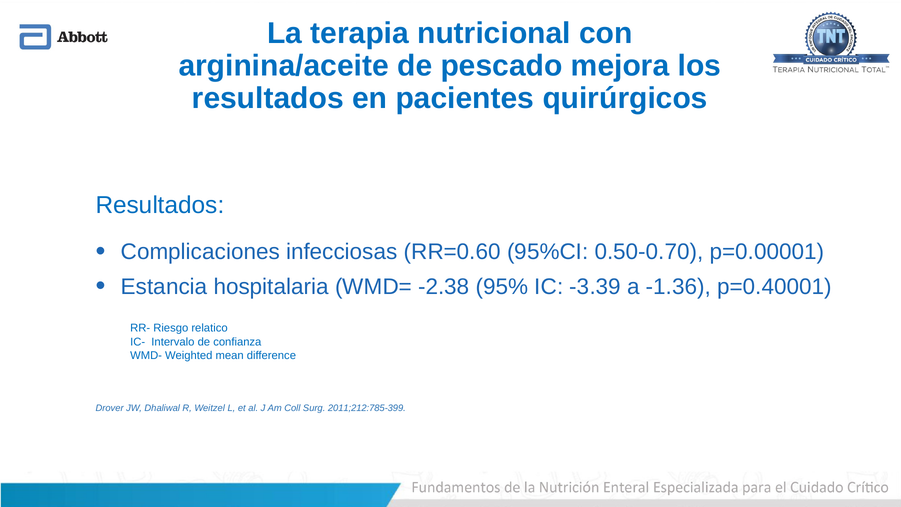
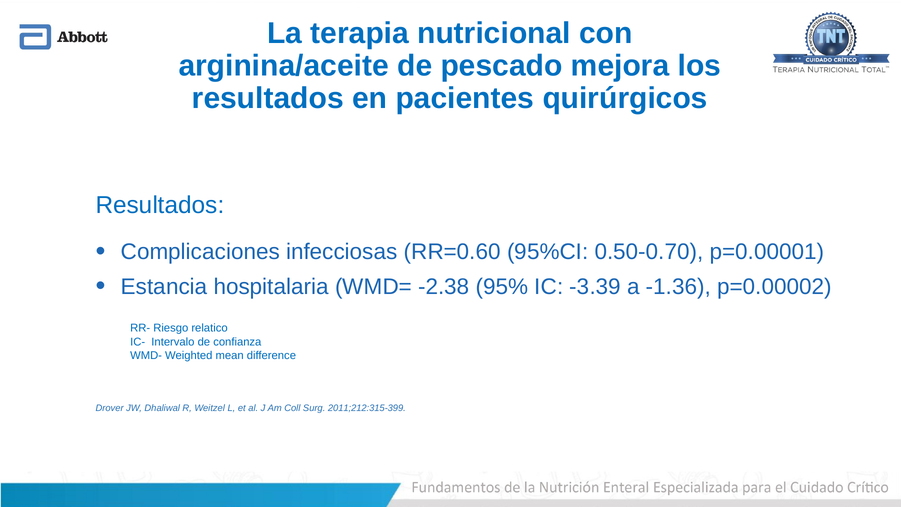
p=0.40001: p=0.40001 -> p=0.00002 (774, 286)
2011;212:785-399: 2011;212:785-399 -> 2011;212:315-399 (367, 408)
